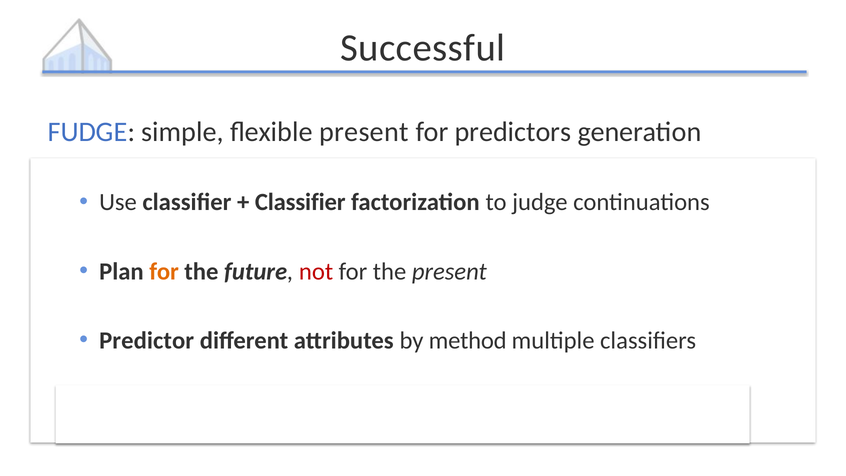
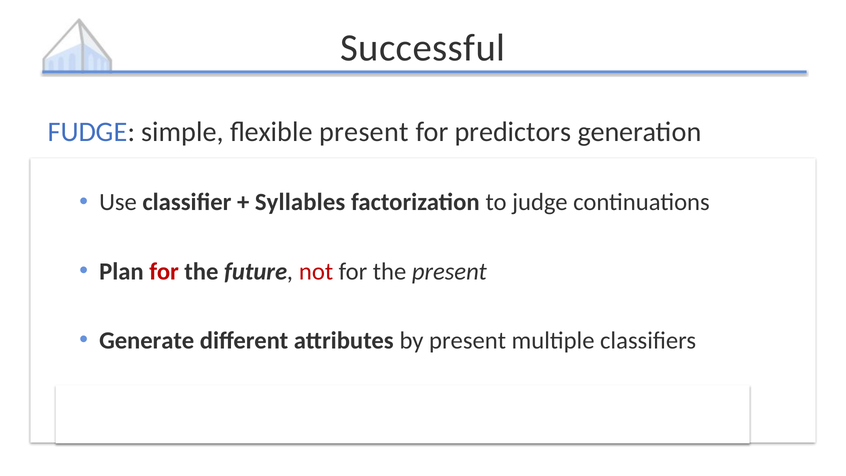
Classifier: Classifier -> Syllables (300, 202)
for colour: orange -> red (164, 271)
Predictor: Predictor -> Generate (147, 340)
by method: method -> present (468, 340)
